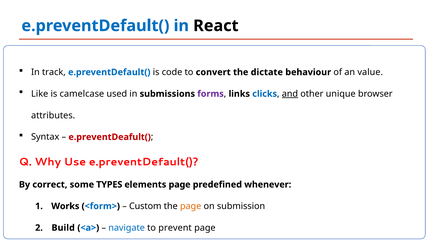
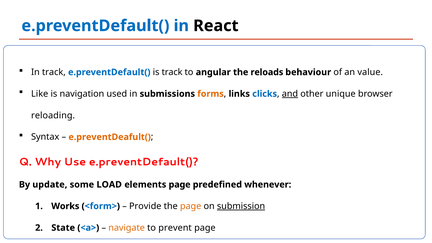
is code: code -> track (172, 72)
convert: convert -> angular (213, 72)
dictate: dictate -> reloads (267, 72)
camelcase: camelcase -> navigation (82, 94)
forms colour: purple -> orange (211, 94)
attributes: attributes -> reloading (53, 115)
e.preventDeafult( colour: red -> orange (110, 137)
correct: correct -> update (50, 185)
TYPES: TYPES -> LOAD (109, 185)
Custom: Custom -> Provide (145, 206)
submission underline: none -> present (241, 206)
Build: Build -> State (63, 228)
navigate colour: blue -> orange (127, 228)
